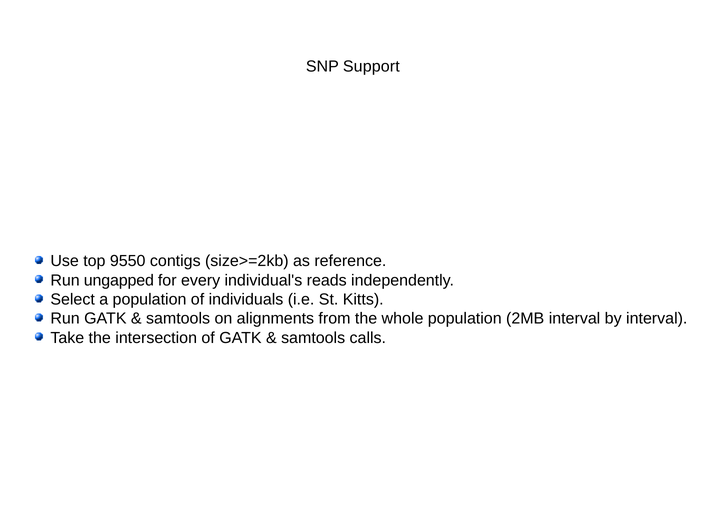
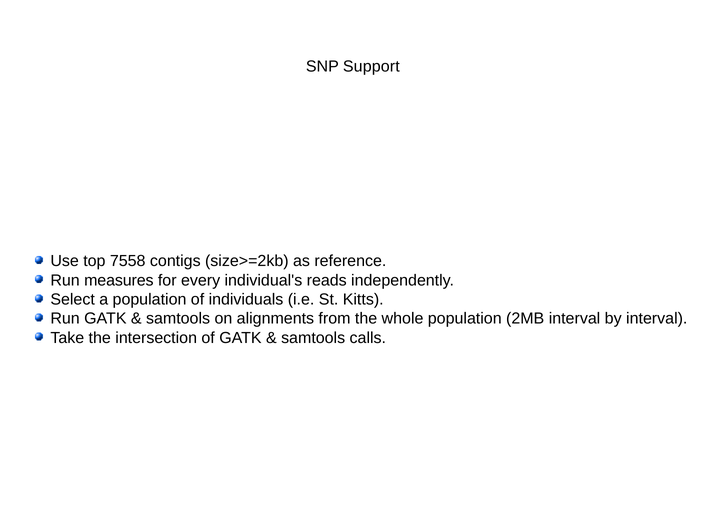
9550: 9550 -> 7558 (128, 261)
ungapped: ungapped -> measures (119, 281)
